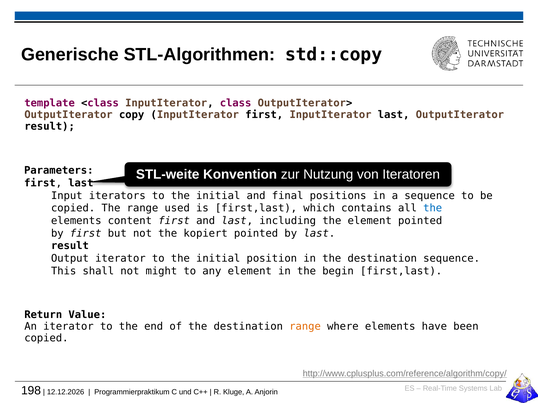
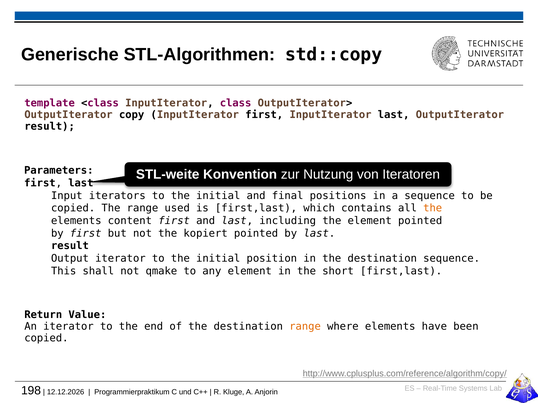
the colour: blue -> orange (433, 208)
might: might -> qmake (161, 271)
begin: begin -> short (338, 271)
